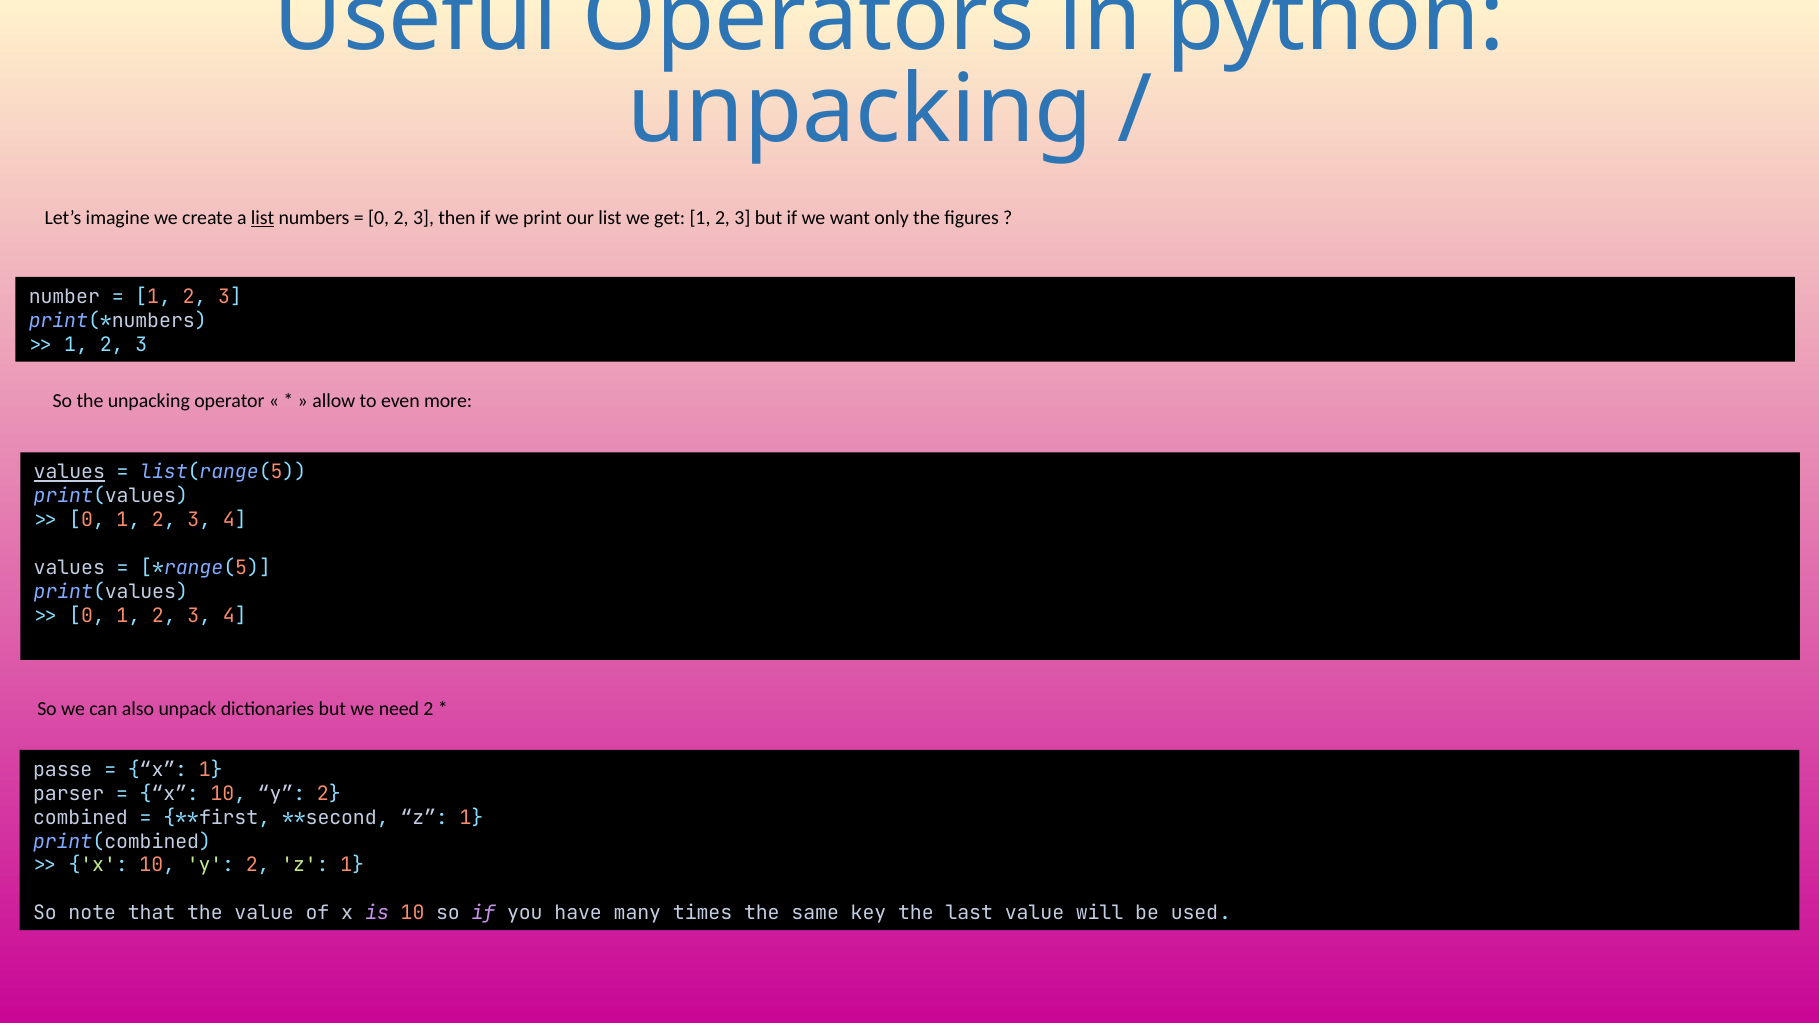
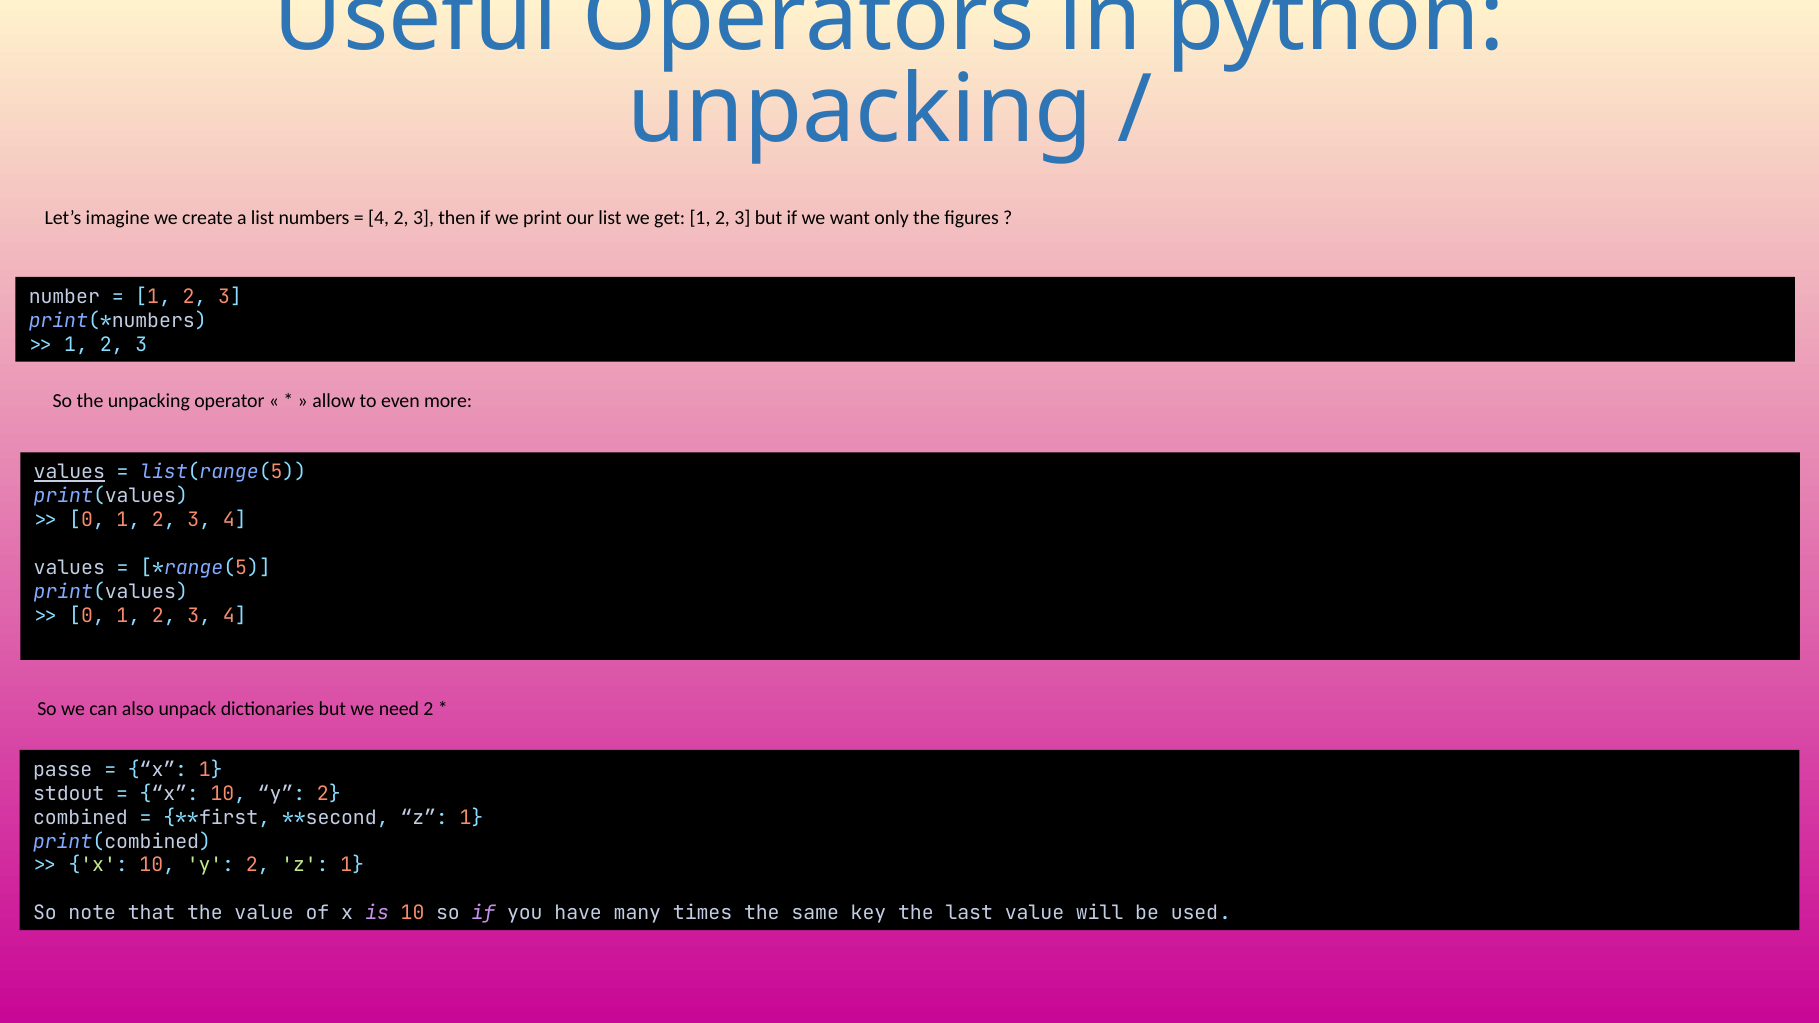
list underline: present -> none (263, 218)
0: 0 -> 4 (379, 218)
parser: parser -> stdout (69, 794)
